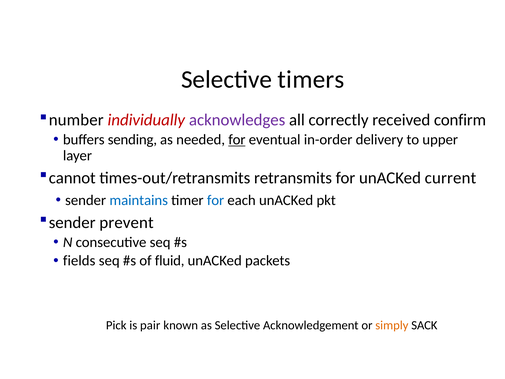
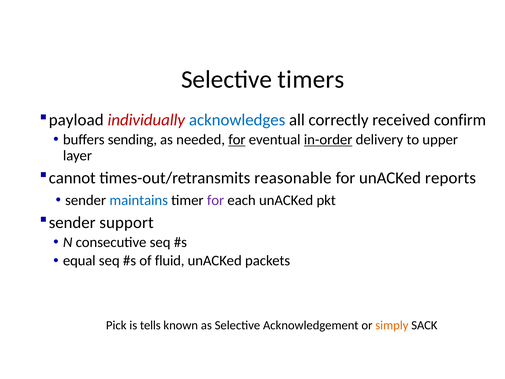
number: number -> payload (76, 120)
acknowledges colour: purple -> blue (237, 120)
in-order underline: none -> present (328, 140)
retransmits: retransmits -> reasonable (293, 178)
current: current -> reports (450, 178)
for colour: blue -> purple (216, 200)
prevent: prevent -> support (127, 222)
fields: fields -> equal (79, 261)
pair: pair -> tells (150, 325)
